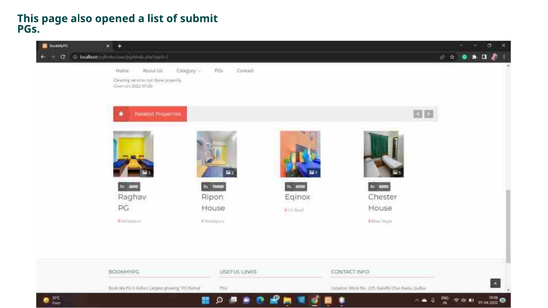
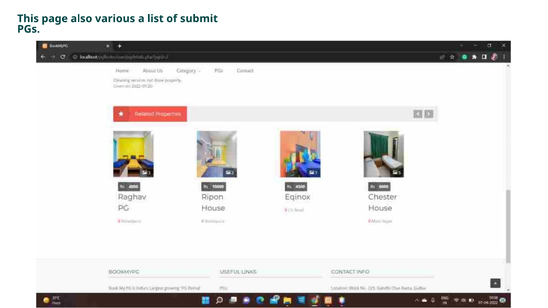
opened: opened -> various (115, 19)
